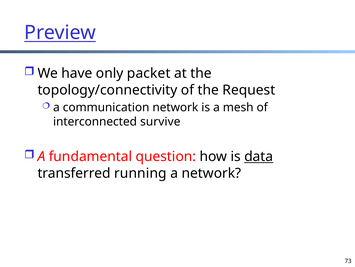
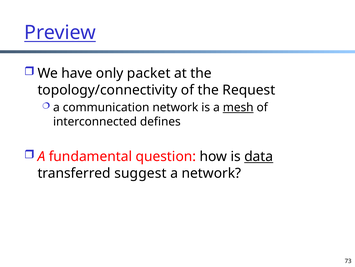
mesh underline: none -> present (238, 107)
survive: survive -> defines (160, 122)
running: running -> suggest (140, 173)
